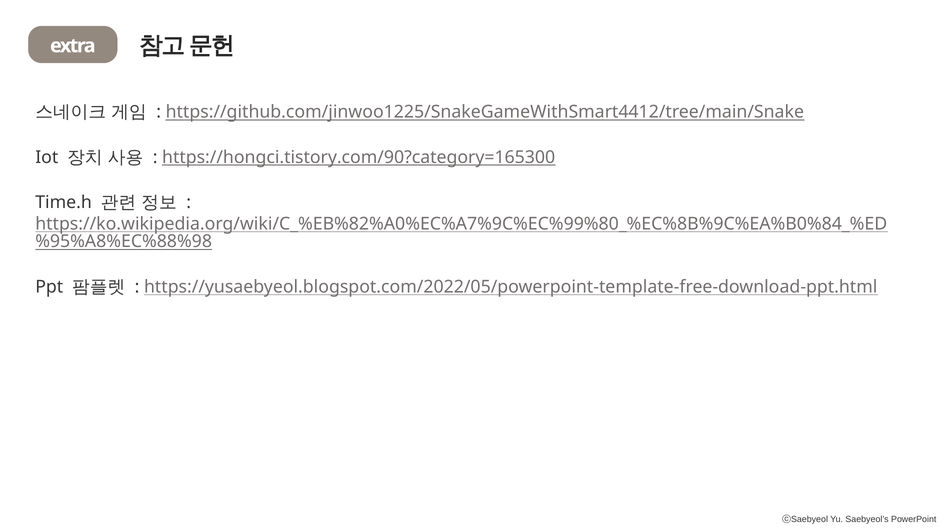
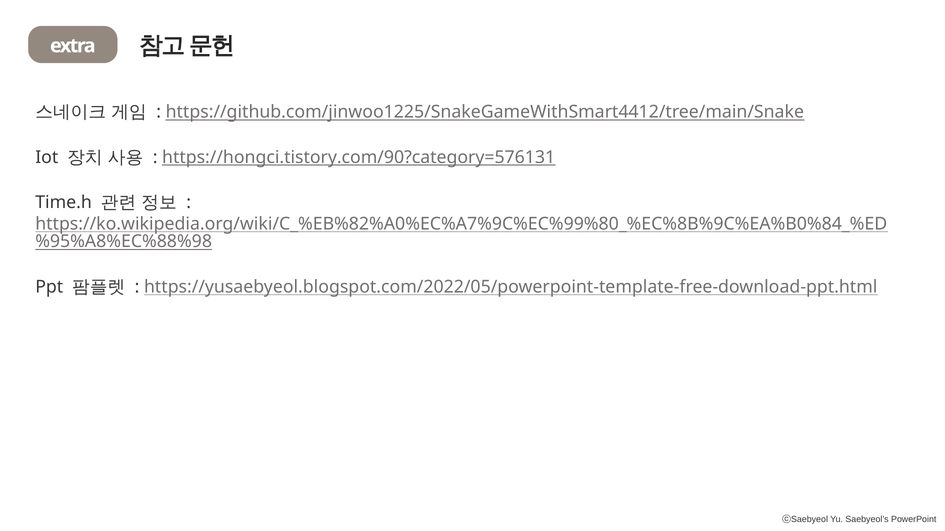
https://hongci.tistory.com/90?category=165300: https://hongci.tistory.com/90?category=165300 -> https://hongci.tistory.com/90?category=576131 (359, 157)
